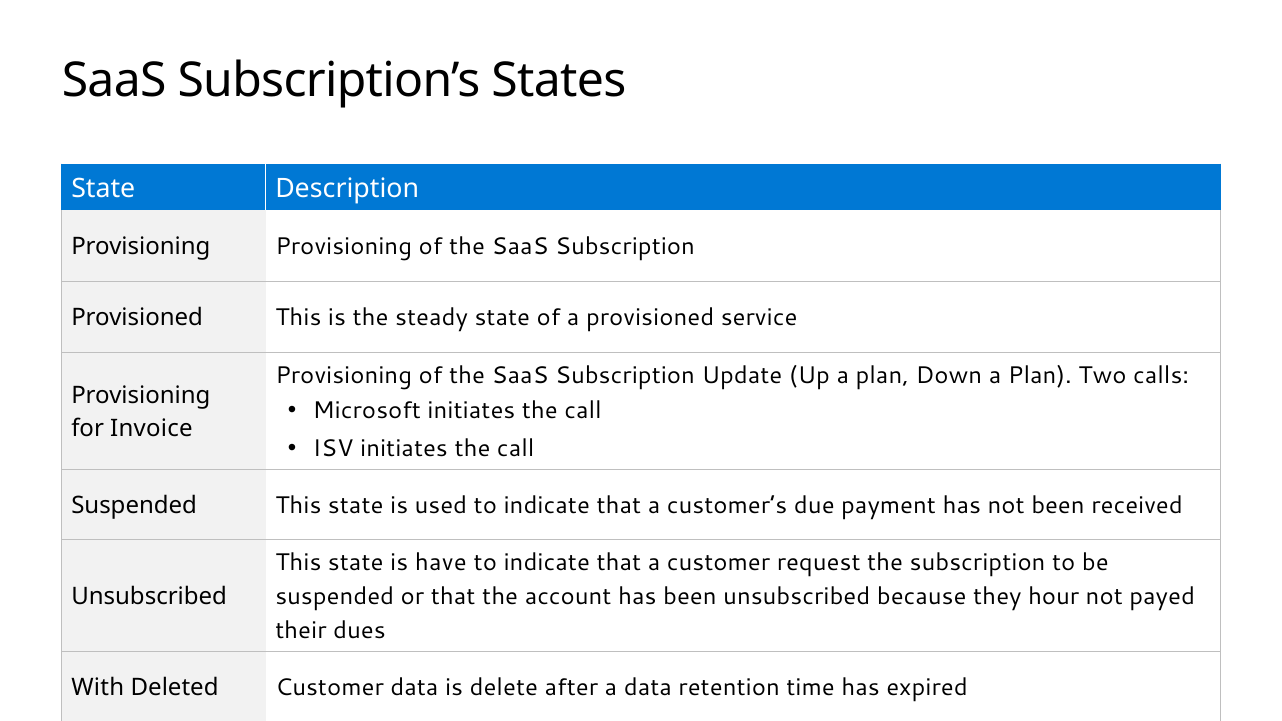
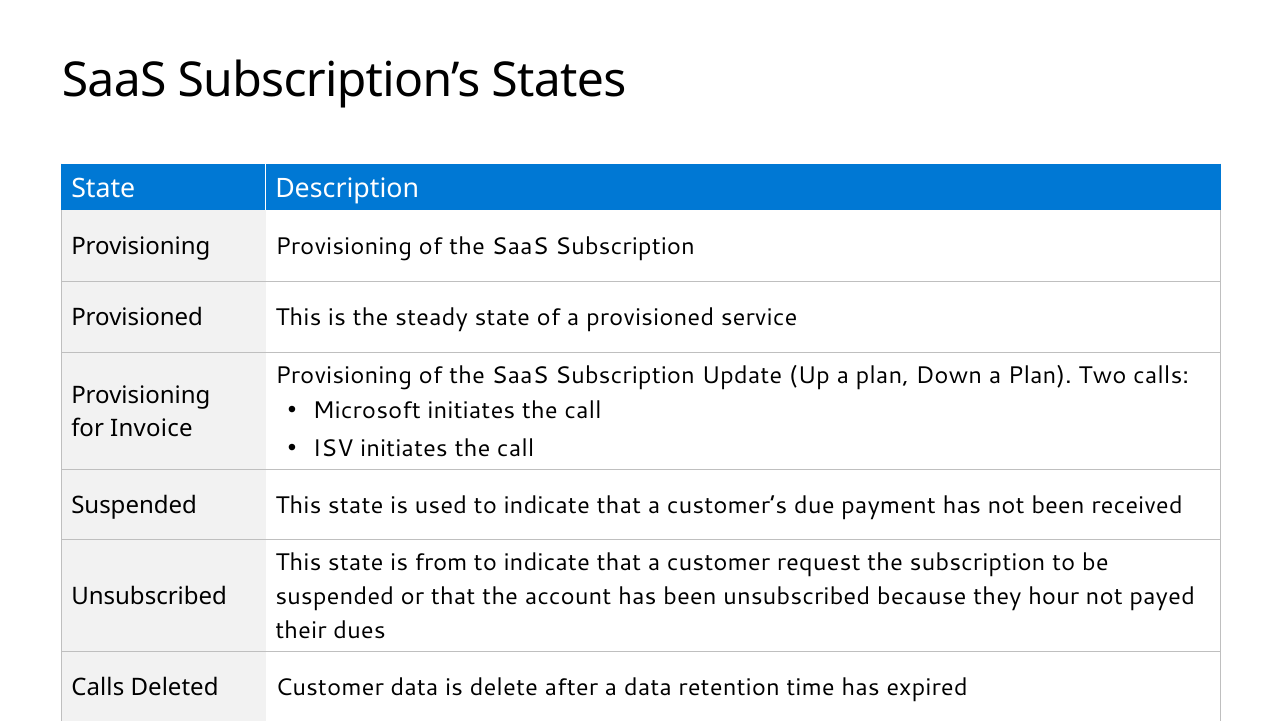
have: have -> from (441, 563)
With: With -> Calls (98, 688)
